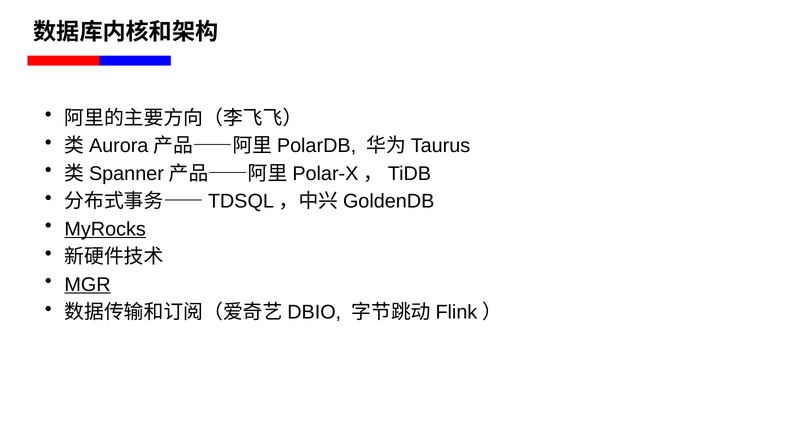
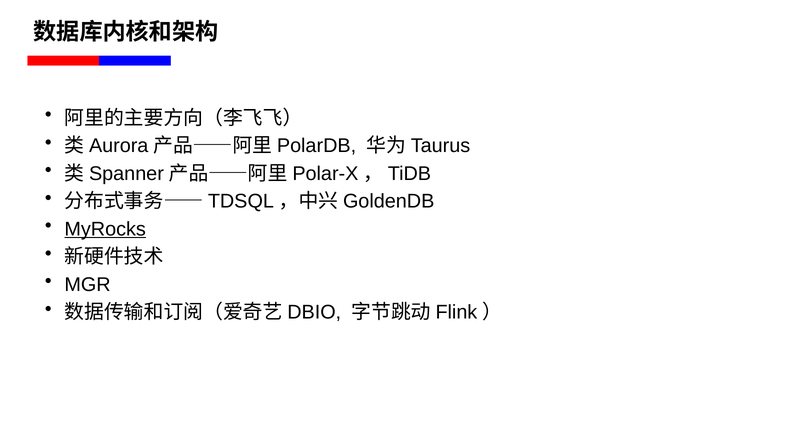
MGR underline: present -> none (88, 285)
